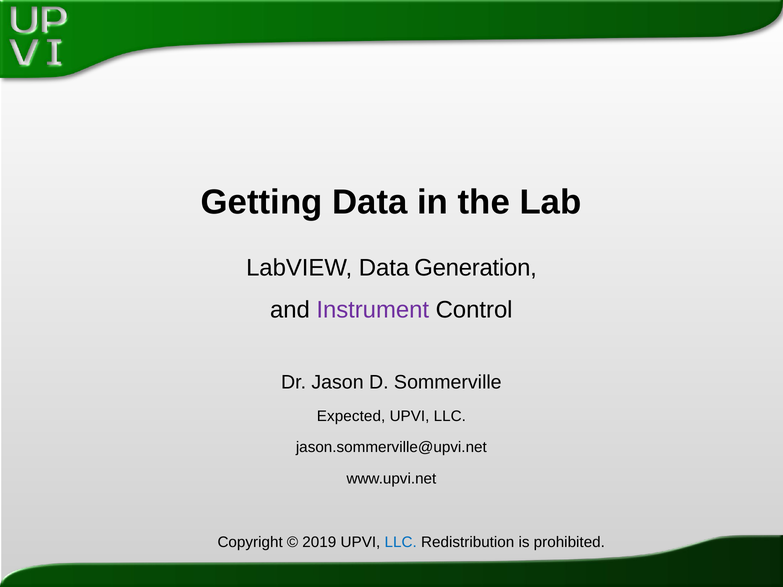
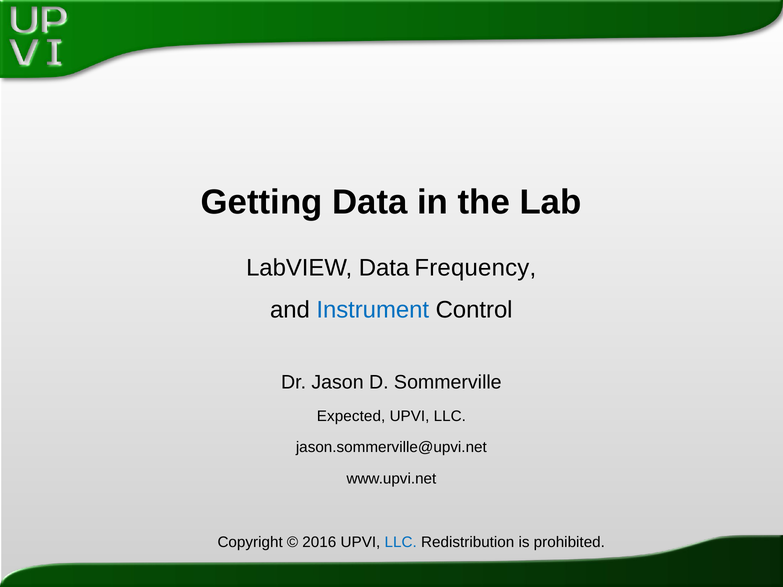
Generation: Generation -> Frequency (475, 268)
Instrument colour: purple -> blue (373, 310)
2019: 2019 -> 2016 (319, 543)
